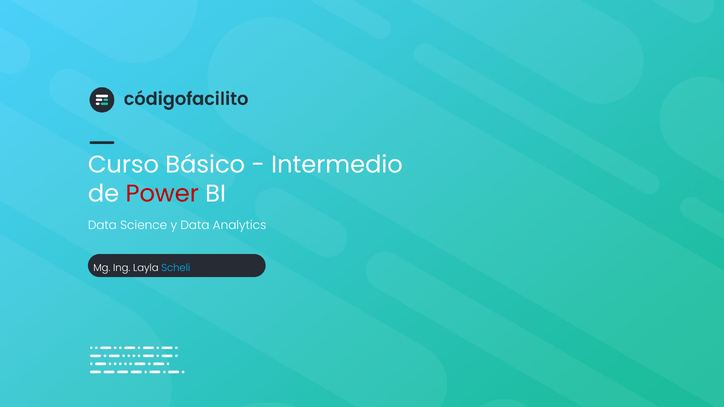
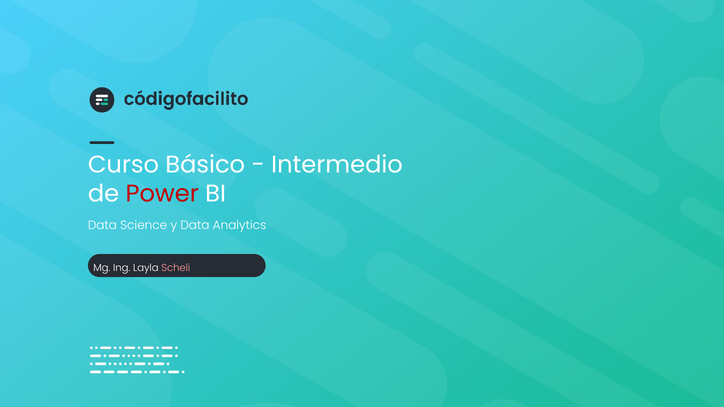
Scheli colour: light blue -> pink (176, 268)
